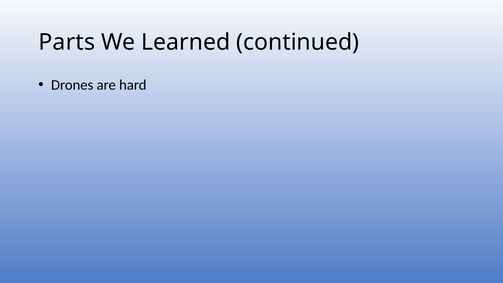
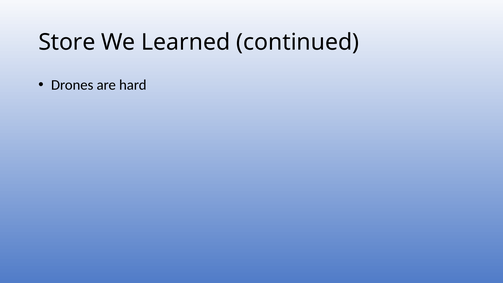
Parts: Parts -> Store (67, 42)
